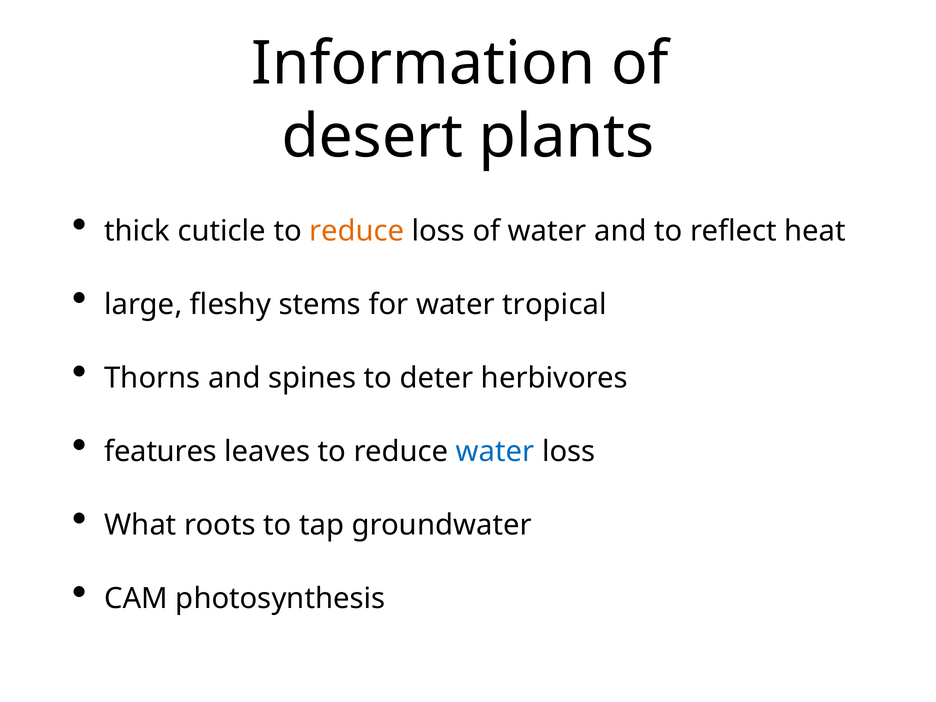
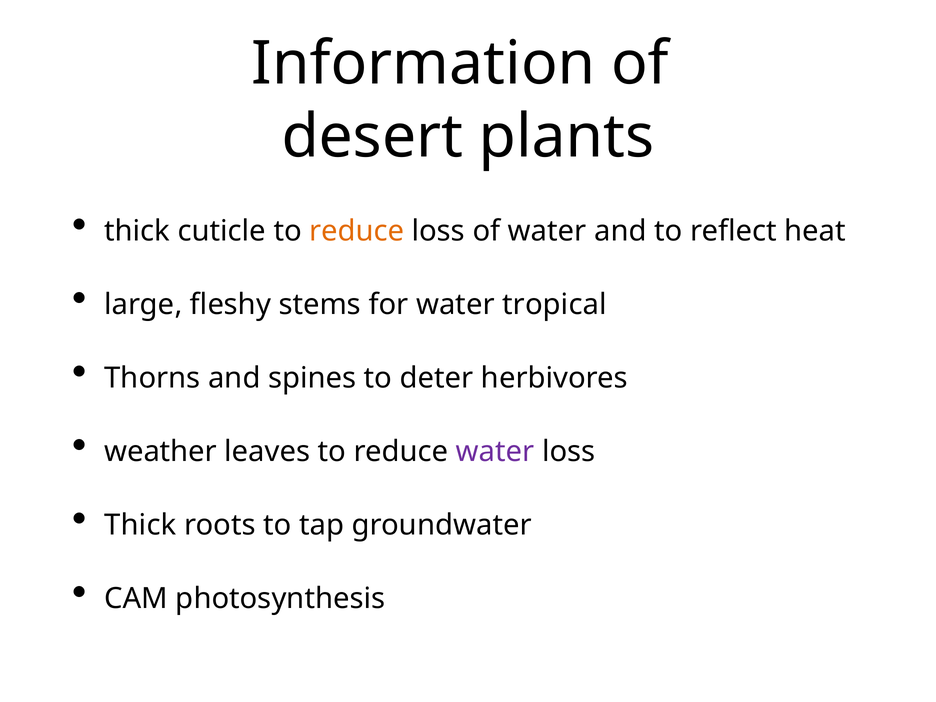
features: features -> weather (161, 452)
water colour: blue -> purple (495, 452)
What: What -> Thick (140, 525)
